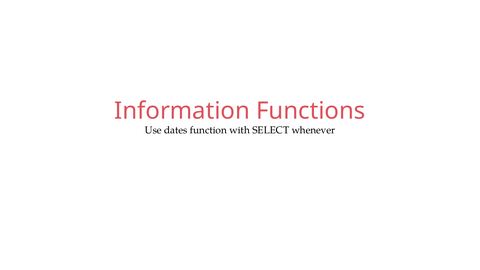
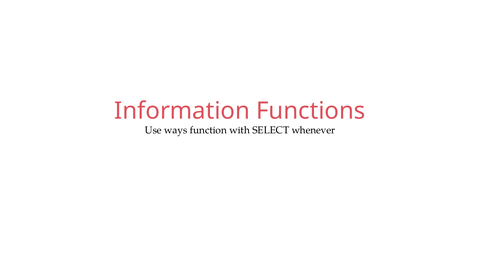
dates: dates -> ways (176, 130)
